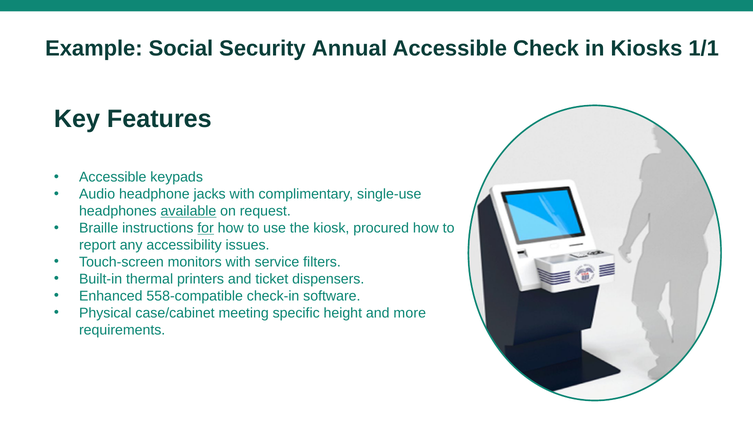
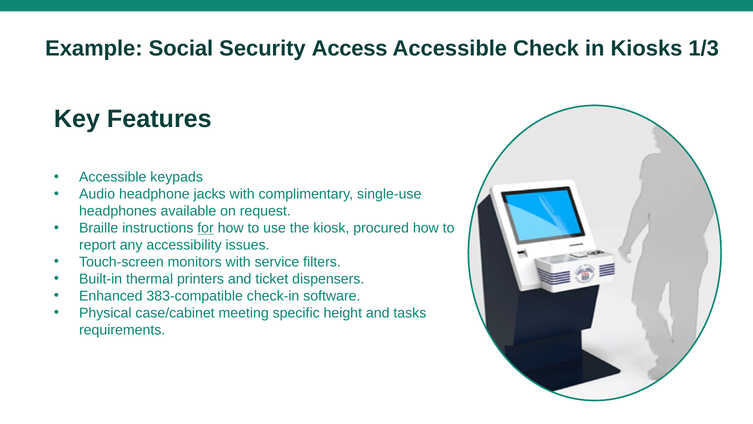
Annual: Annual -> Access (350, 48)
1/1: 1/1 -> 1/3 (704, 48)
available underline: present -> none (188, 211)
558-compatible: 558-compatible -> 383-compatible (195, 296)
more: more -> tasks (410, 313)
